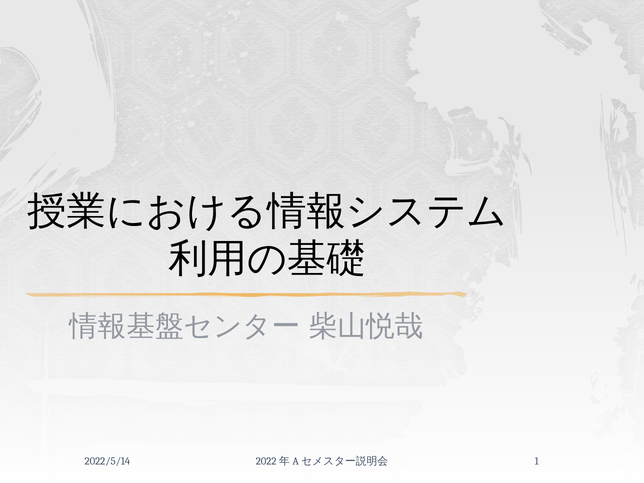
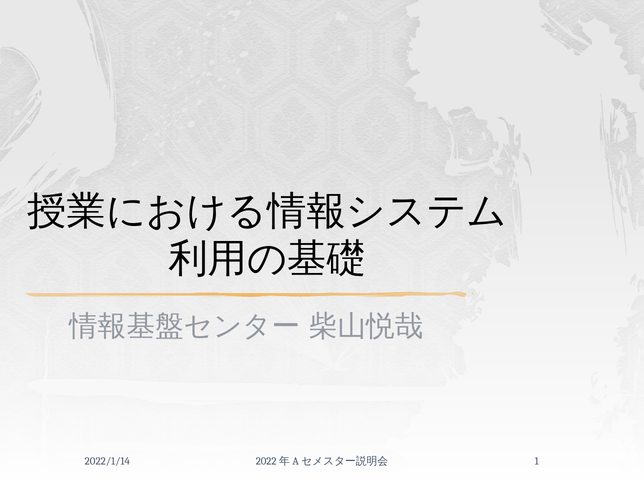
2022/5/14: 2022/5/14 -> 2022/1/14 (107, 461)
